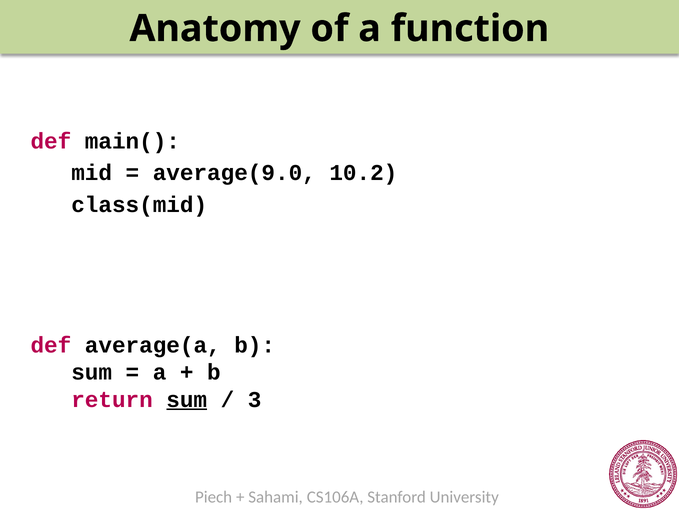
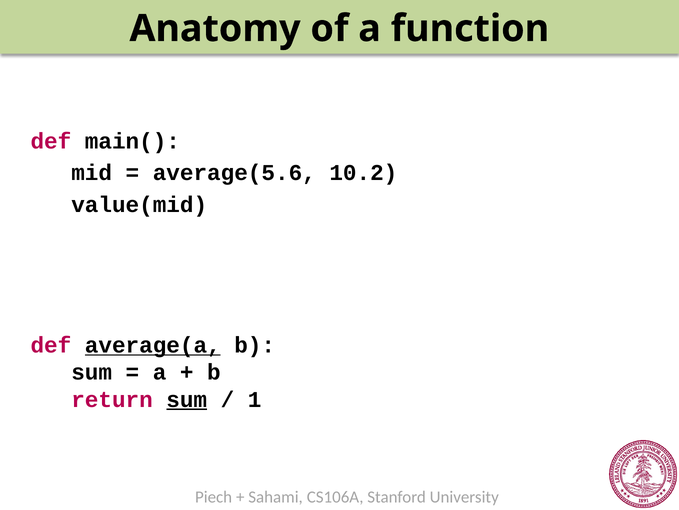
average(9.0: average(9.0 -> average(5.6 (234, 173)
class(mid: class(mid -> value(mid (139, 204)
average(a underline: none -> present (153, 345)
3: 3 -> 1 (255, 399)
